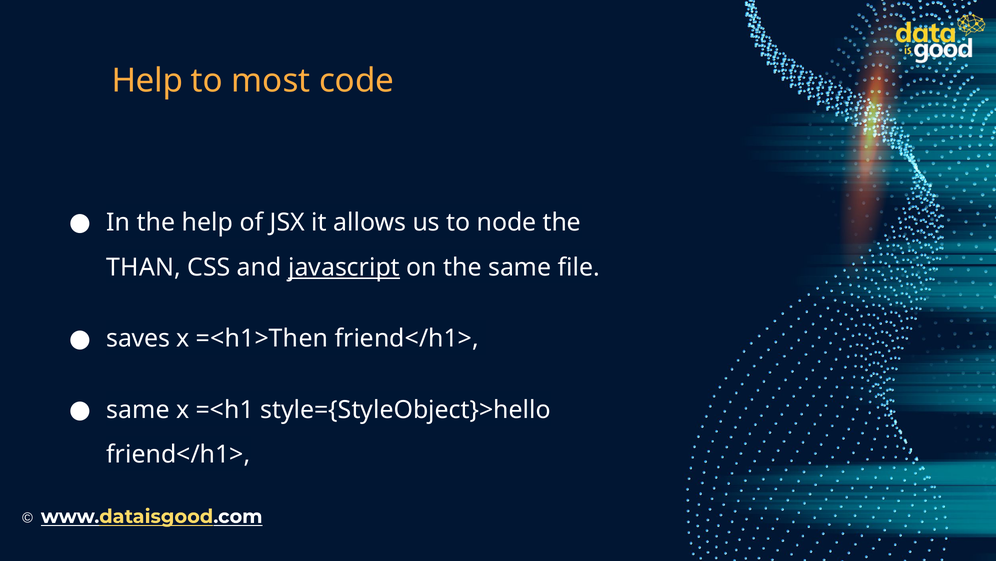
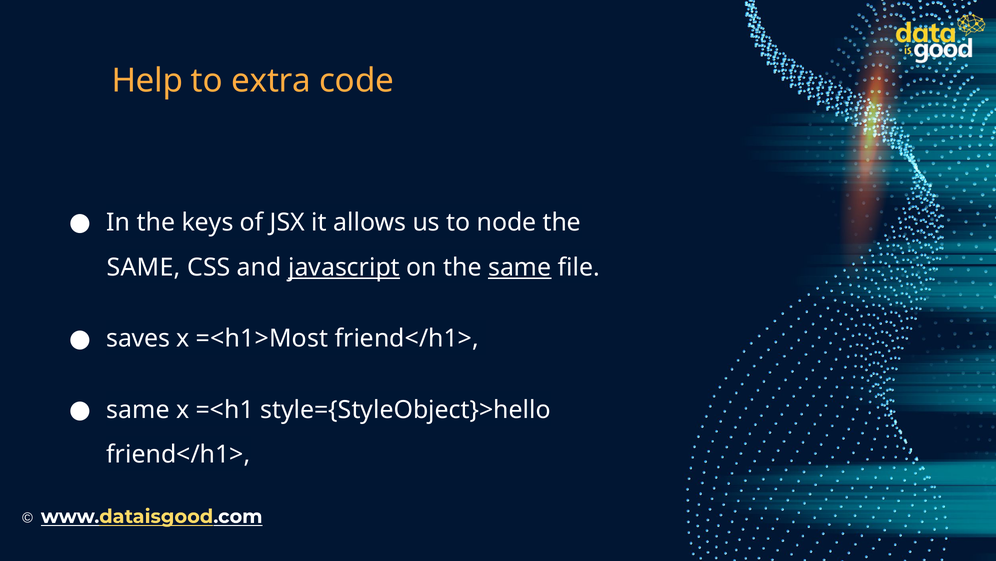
most: most -> extra (271, 81)
the help: help -> keys (208, 222)
THAN: THAN -> SAME (144, 267)
same underline: none -> present (520, 267)
=<h1>Then: =<h1>Then -> =<h1>Most (262, 338)
